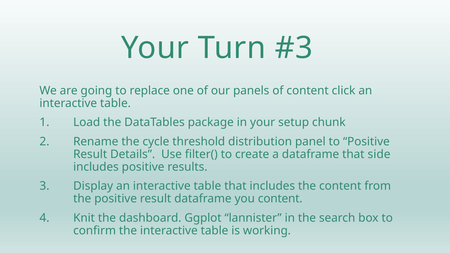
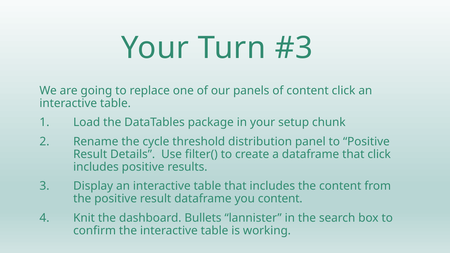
that side: side -> click (379, 154)
Ggplot: Ggplot -> Bullets (203, 218)
